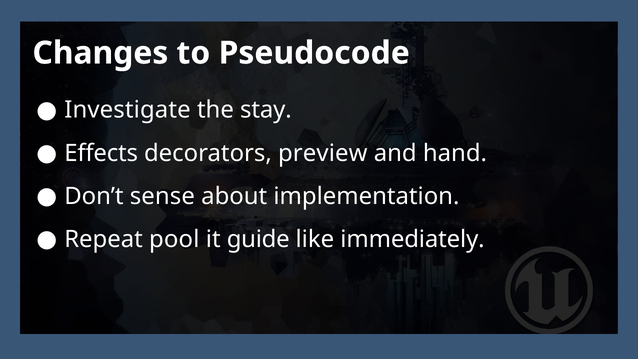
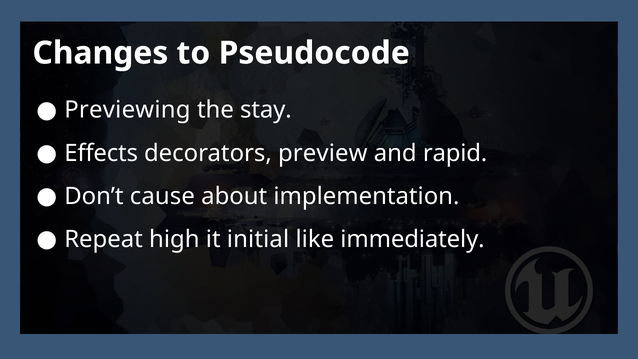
Investigate: Investigate -> Previewing (127, 110)
hand: hand -> rapid (455, 153)
sense: sense -> cause (162, 196)
pool: pool -> high (174, 239)
guide: guide -> initial (258, 239)
